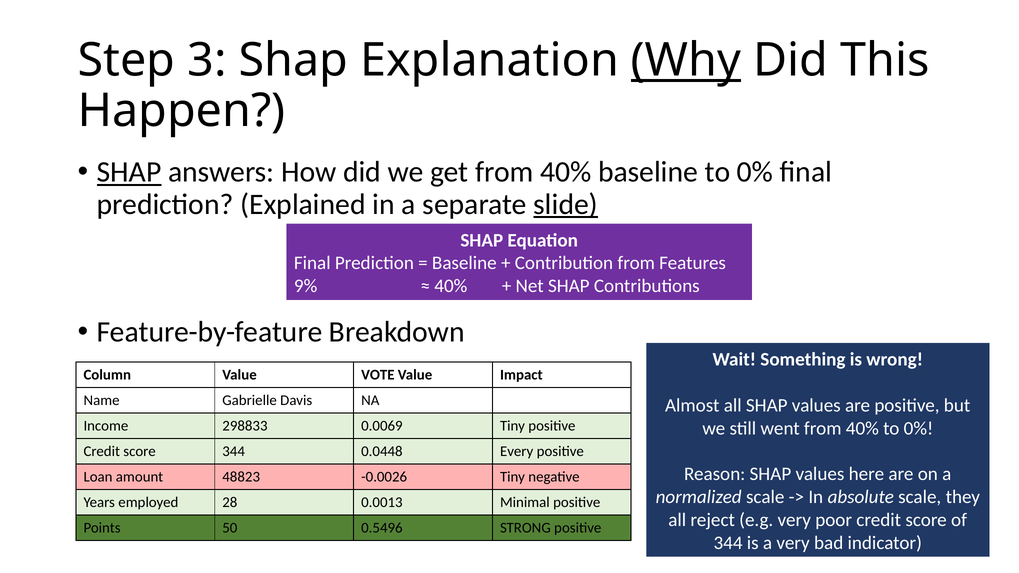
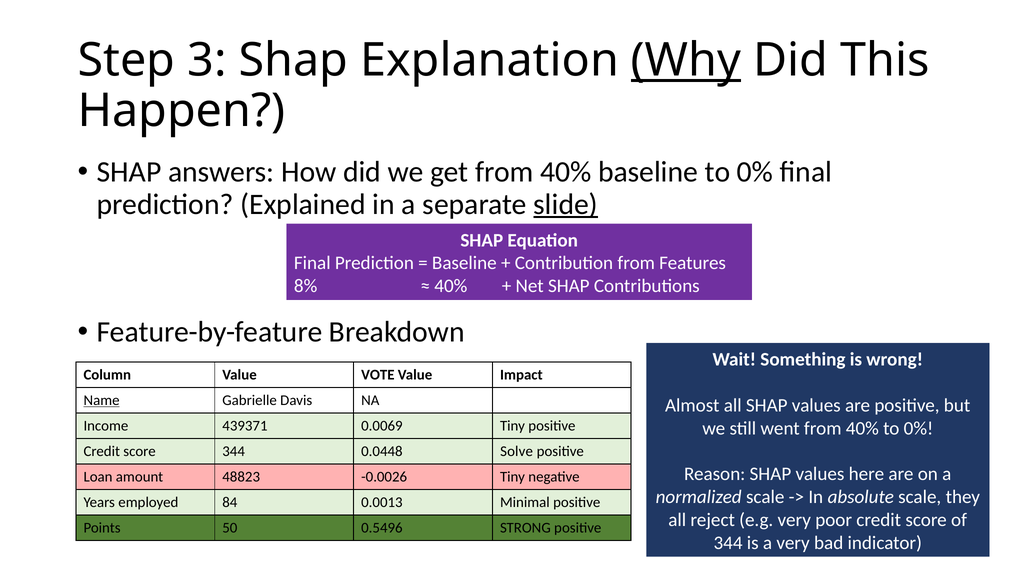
SHAP underline: present -> none (129, 172)
9%: 9% -> 8% (306, 286)
Name underline: none -> present (102, 401)
298833: 298833 -> 439371 (245, 426)
Every: Every -> Solve (517, 452)
28: 28 -> 84 (230, 503)
